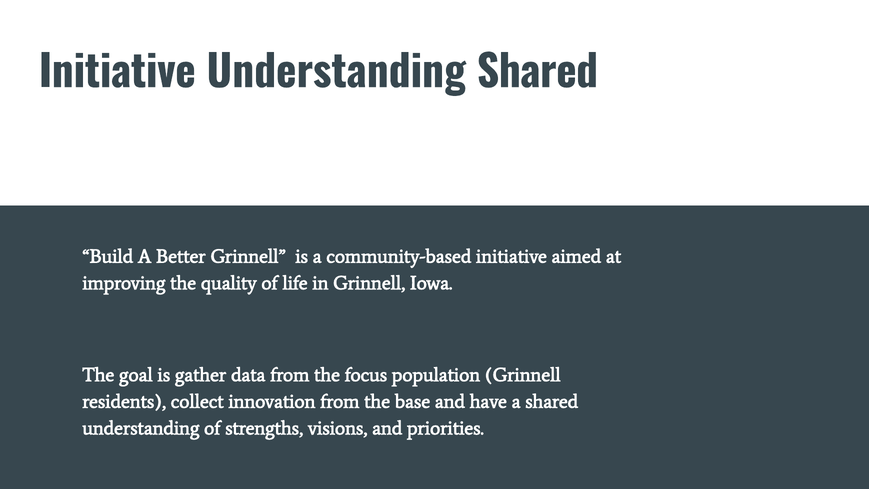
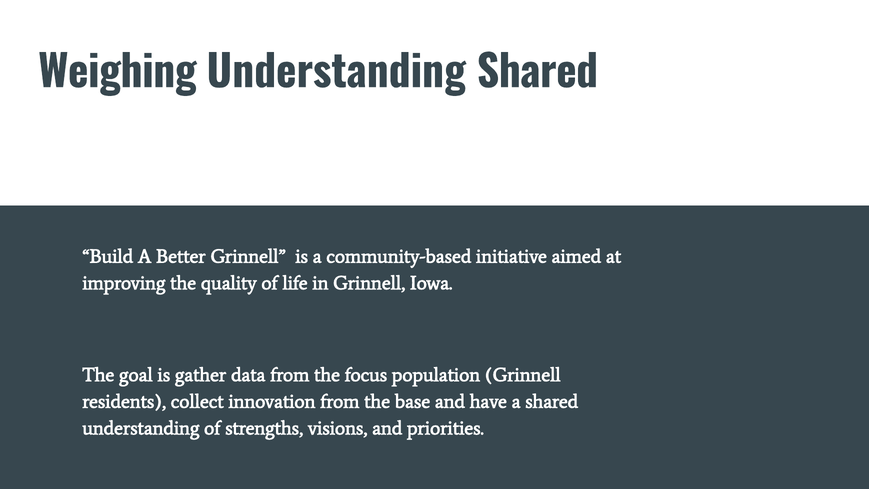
Initiative: Initiative -> Weighing (117, 73)
